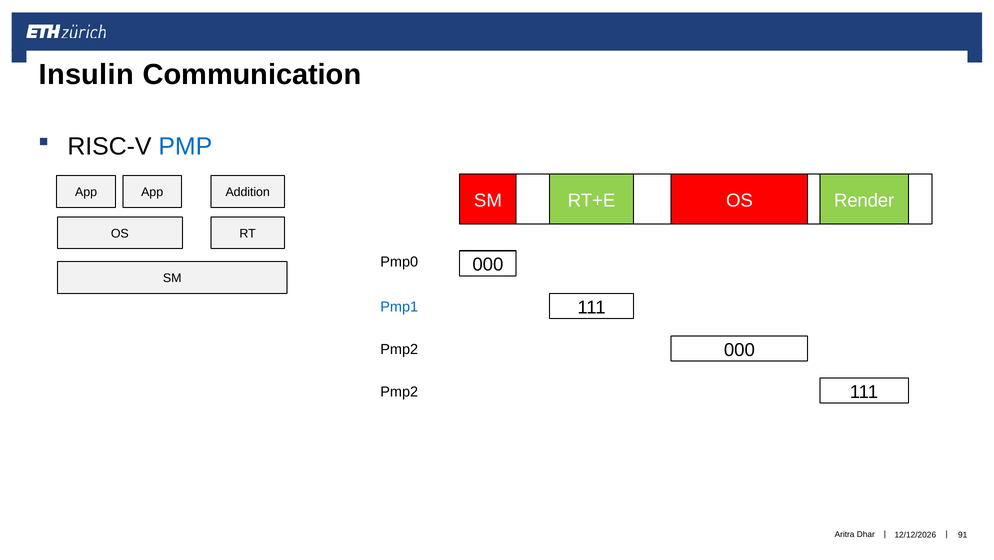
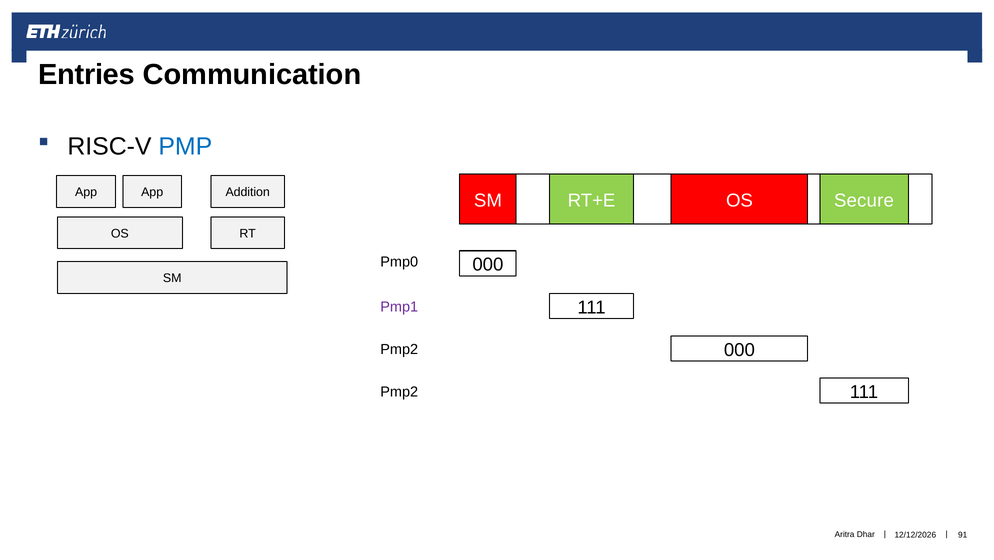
Insulin: Insulin -> Entries (87, 74)
Render: Render -> Secure (864, 200)
Pmp1 colour: blue -> purple (399, 307)
